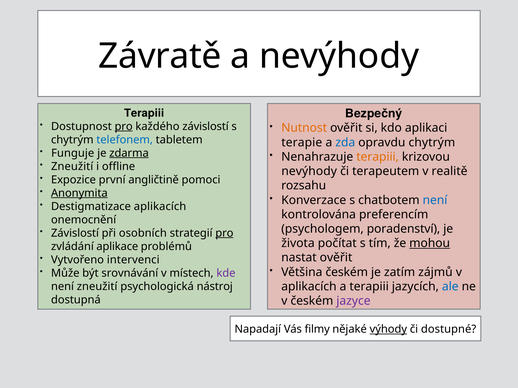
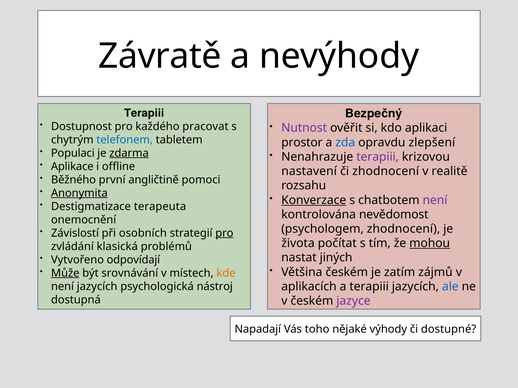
pro underline: present -> none (124, 127)
každého závislostí: závislostí -> pracovat (205, 127)
Nutnost colour: orange -> purple (304, 128)
terapie: terapie -> prostor (302, 143)
opravdu chytrým: chytrým -> zlepšení (432, 143)
Funguje: Funguje -> Populaci (73, 153)
terapiii colour: orange -> purple (378, 157)
Zneužití: Zneužití -> Aplikace (72, 167)
nevýhody: nevýhody -> nastavení (309, 171)
či terapeutem: terapeutem -> zhodnocení (386, 171)
Expozice: Expozice -> Běžného (74, 180)
Konverzace underline: none -> present (314, 200)
není colour: blue -> purple (435, 200)
Destigmatizace aplikacích: aplikacích -> terapeuta (160, 207)
preferencím: preferencím -> nevědomost (394, 215)
psychologem poradenství: poradenství -> zhodnocení (403, 229)
aplikace: aplikace -> klasická (117, 247)
nastat ověřit: ověřit -> jiných (336, 258)
intervenci: intervenci -> odpovídají (133, 260)
Může underline: none -> present (65, 273)
kde colour: purple -> orange (226, 273)
není zneužití: zneužití -> jazycích (97, 287)
filmy: filmy -> toho (317, 330)
výhody underline: present -> none (388, 330)
